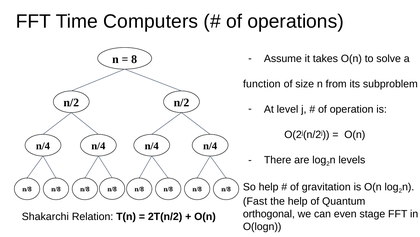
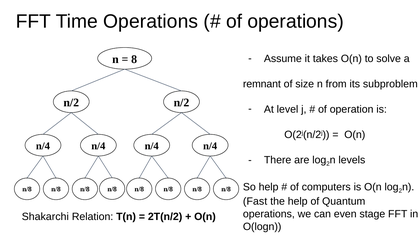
Time Computers: Computers -> Operations (151, 21)
function: function -> remnant (262, 84)
gravitation: gravitation -> computers (326, 186)
orthogonal: orthogonal -> operations (269, 213)
